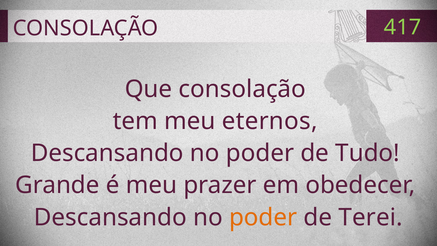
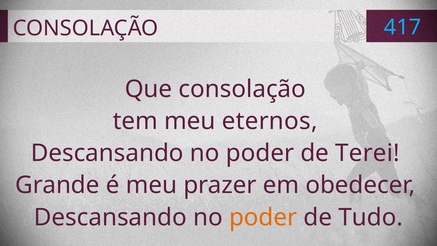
417 colour: light green -> light blue (403, 27)
Tudo: Tudo -> Terei (367, 153)
Terei: Terei -> Tudo (371, 217)
